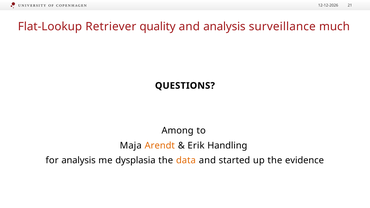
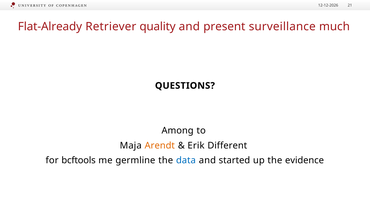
Flat-Lookup: Flat-Lookup -> Flat-Already (50, 27)
and analysis: analysis -> present (224, 27)
Handling: Handling -> Different (227, 146)
for analysis: analysis -> bcftools (79, 161)
dysplasia: dysplasia -> germline (135, 161)
data colour: orange -> blue (186, 161)
